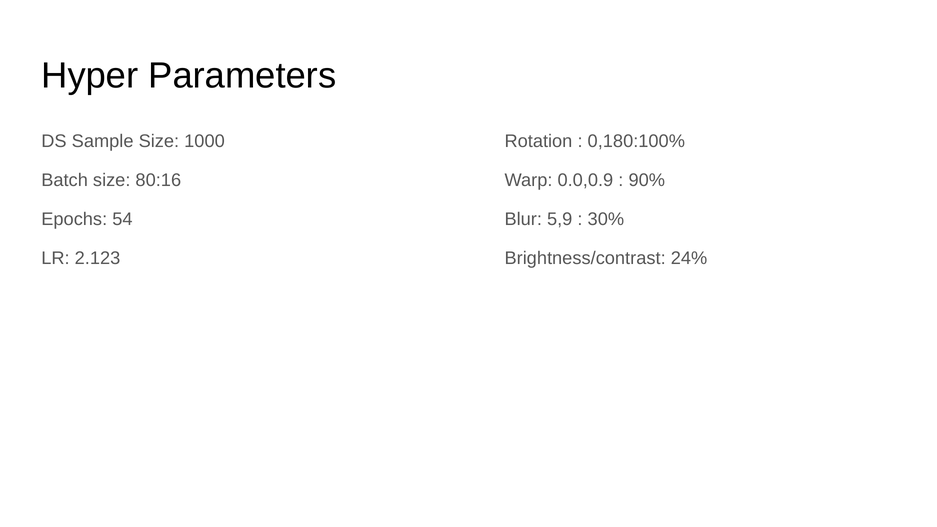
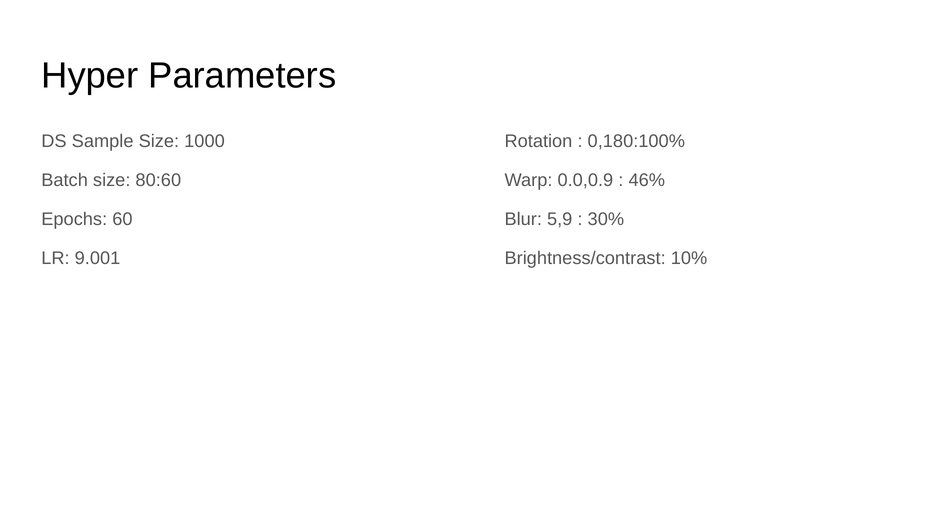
80:16: 80:16 -> 80:60 (158, 180)
90%: 90% -> 46% (647, 180)
54: 54 -> 60 (122, 219)
2.123: 2.123 -> 9.001 (98, 258)
24%: 24% -> 10% (689, 258)
